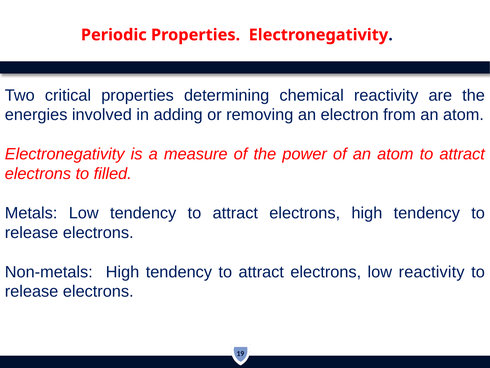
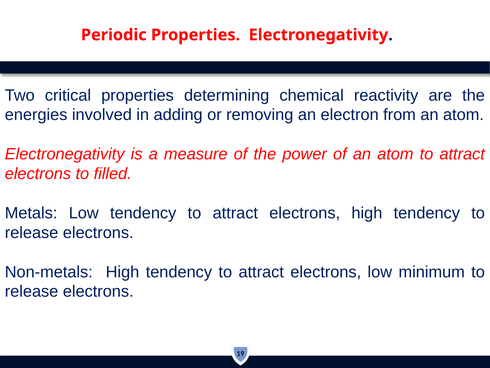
low reactivity: reactivity -> minimum (432, 272)
